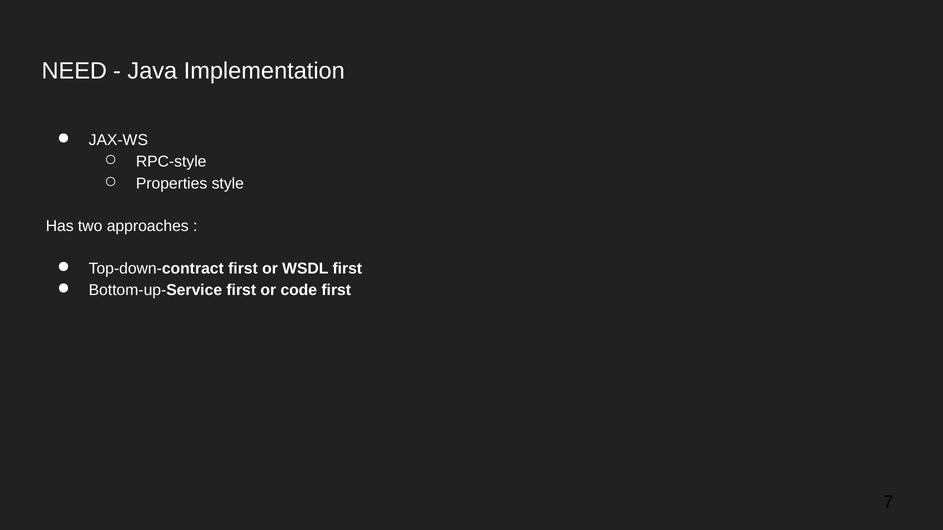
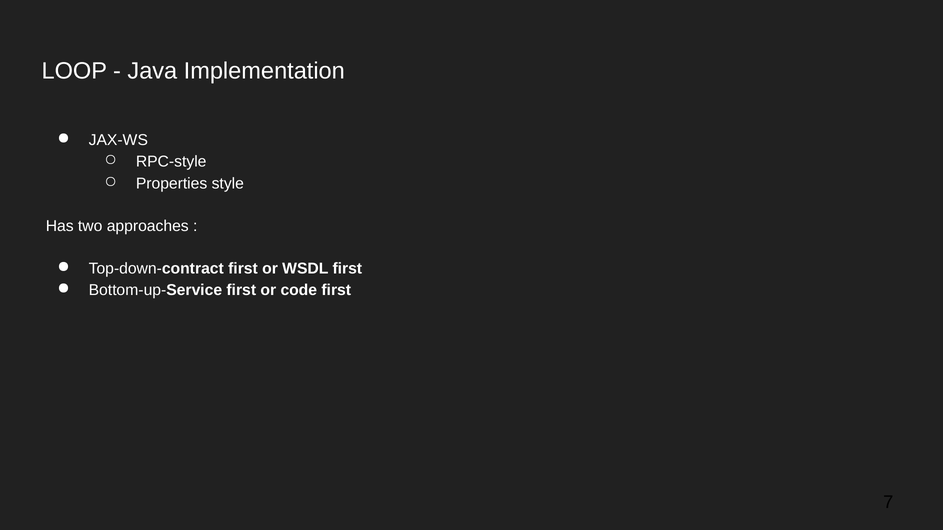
NEED: NEED -> LOOP (74, 71)
